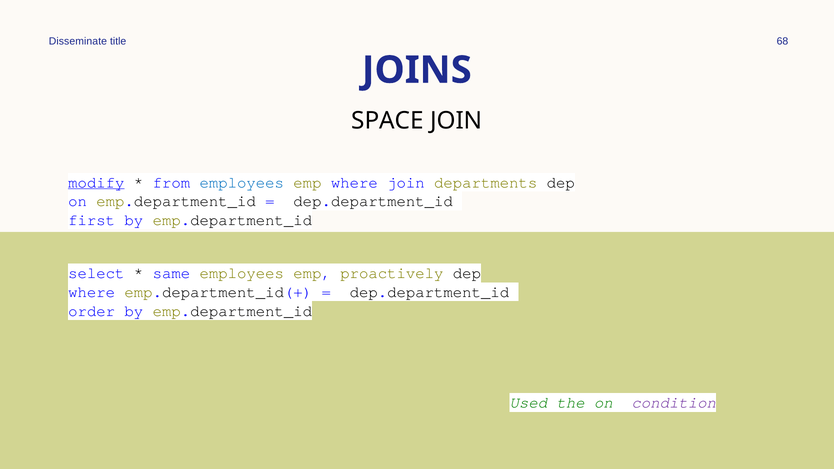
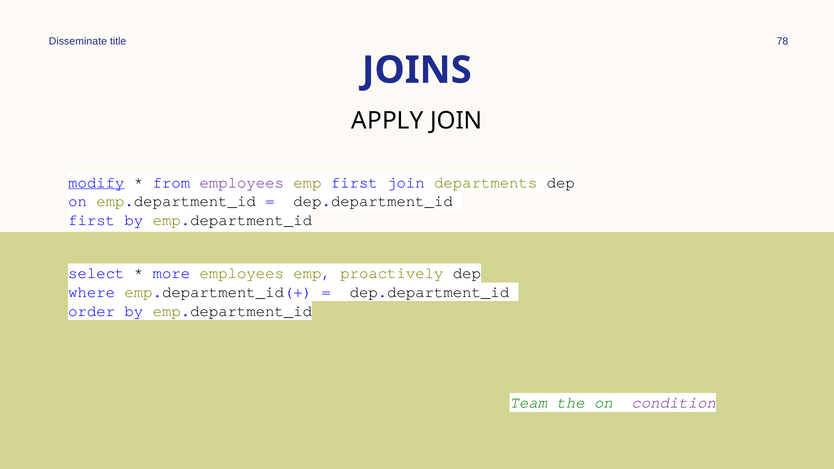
68: 68 -> 78 (782, 41)
SPACE: SPACE -> APPLY (388, 121)
employees colour: blue -> purple (242, 183)
emp where: where -> first (354, 183)
same: same -> more (171, 273)
Used: Used -> Team (528, 403)
